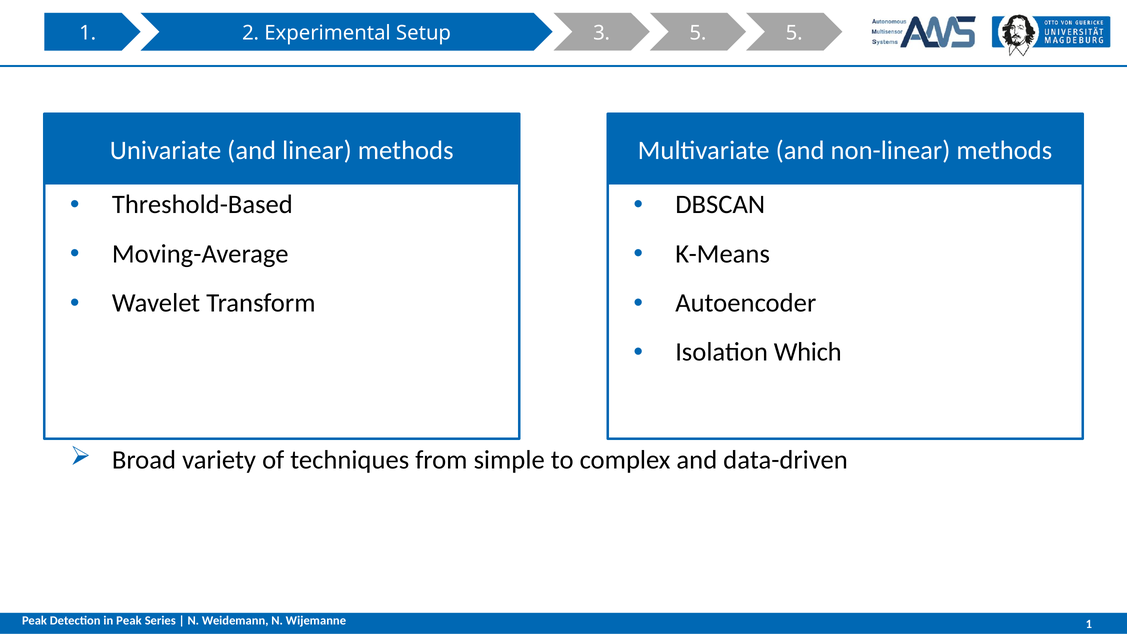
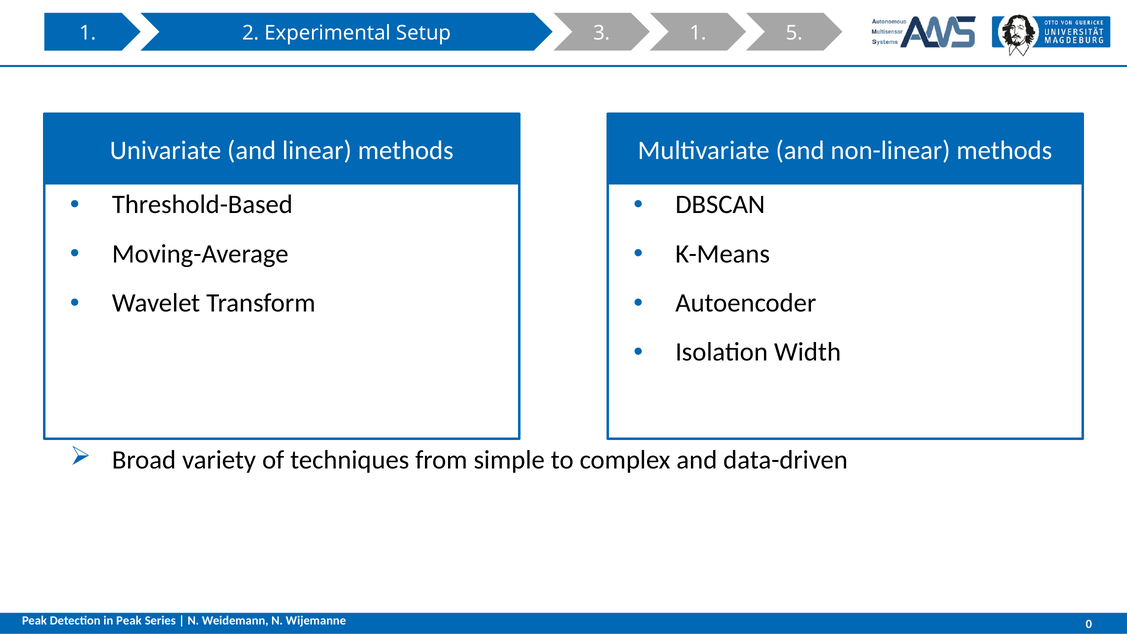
3 5: 5 -> 1 (698, 33)
Which: Which -> Width (808, 352)
Wijemanne 1: 1 -> 0 (1089, 624)
